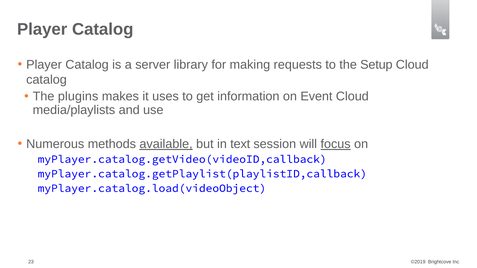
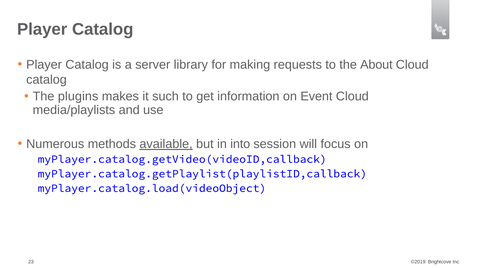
Setup: Setup -> About (376, 65)
uses: uses -> such (166, 96)
text: text -> into (240, 144)
focus underline: present -> none (336, 144)
